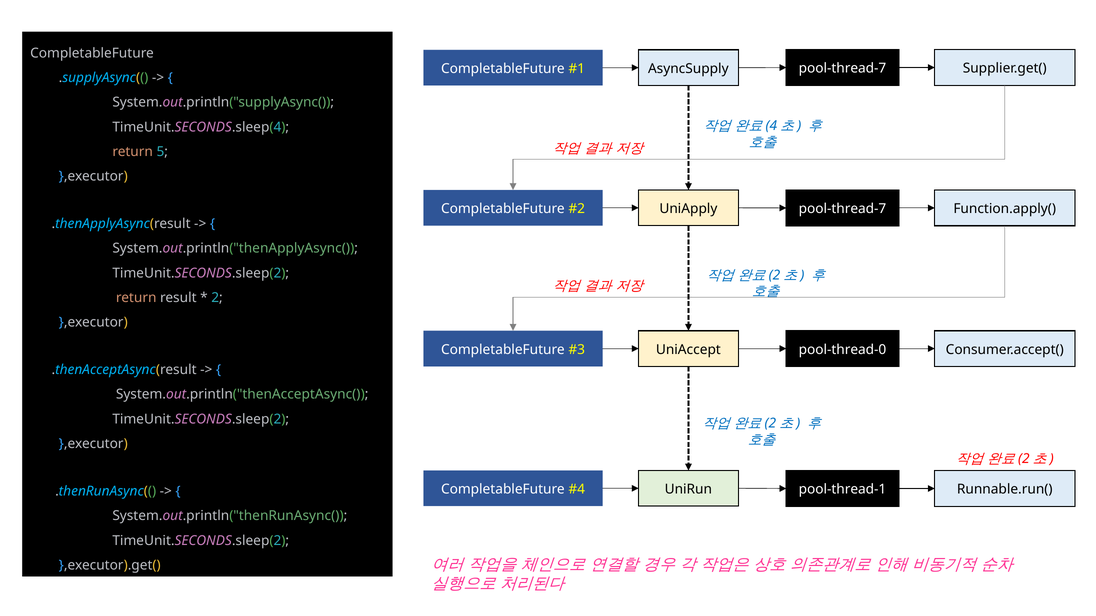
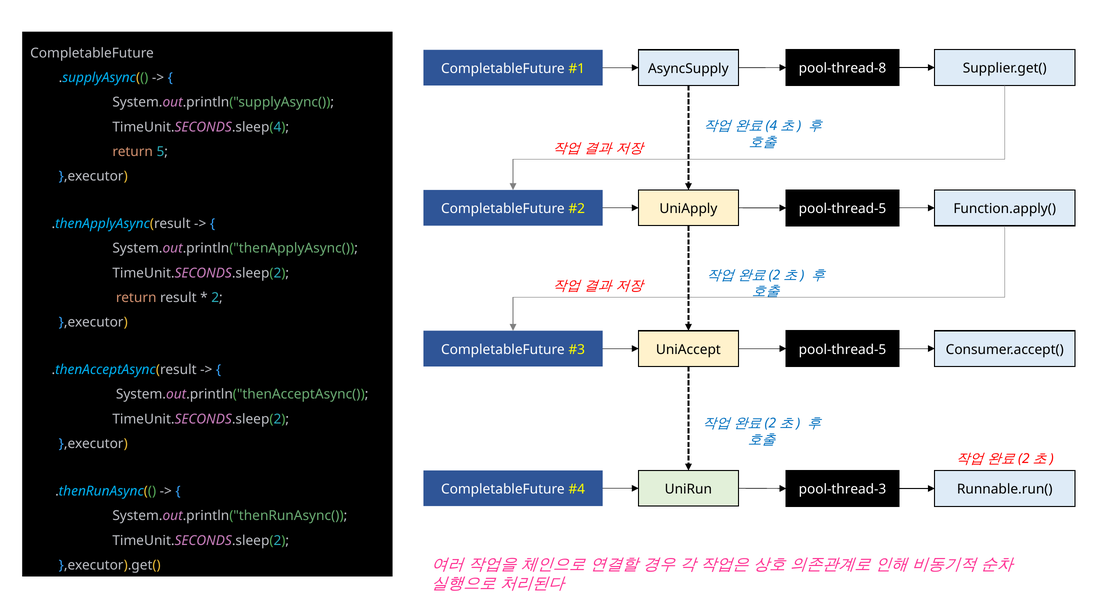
pool-thread-7: pool-thread-7 -> pool-thread-8 (842, 69)
pool-thread-7: pool-thread-7 -> pool-thread-5 (842, 209)
pool-thread-0: pool-thread-0 -> pool-thread-5 (842, 350)
pool-thread-1: pool-thread-1 -> pool-thread-3 (842, 490)
